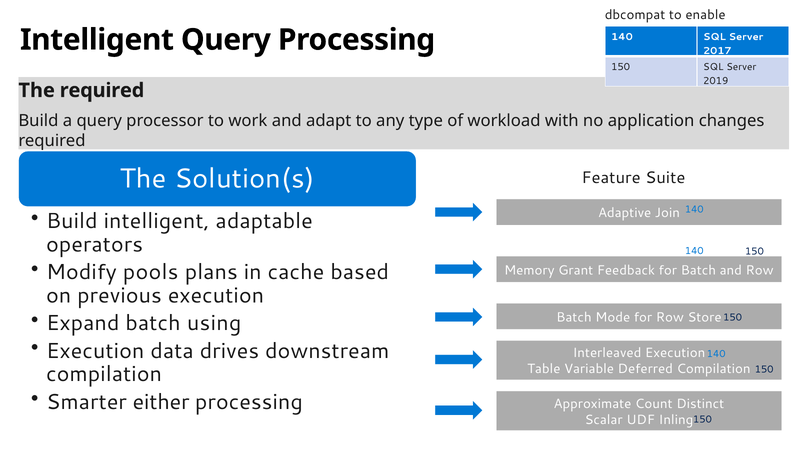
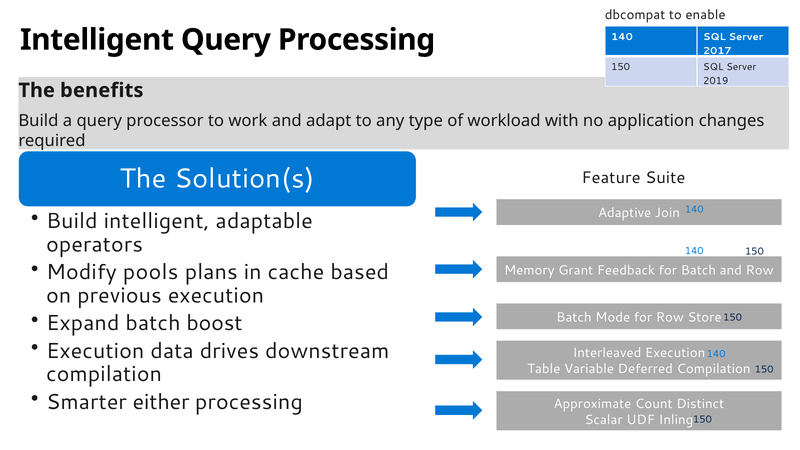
The required: required -> benefits (102, 90)
using: using -> boost (214, 323)
